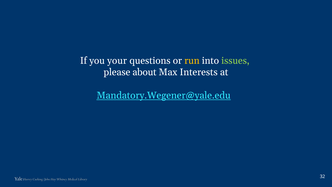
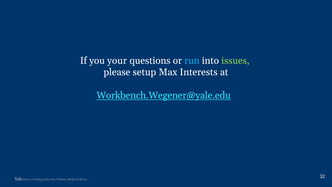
run colour: yellow -> light blue (192, 61)
about: about -> setup (144, 72)
Mandatory.Wegener@yale.edu: Mandatory.Wegener@yale.edu -> Workbench.Wegener@yale.edu (164, 95)
